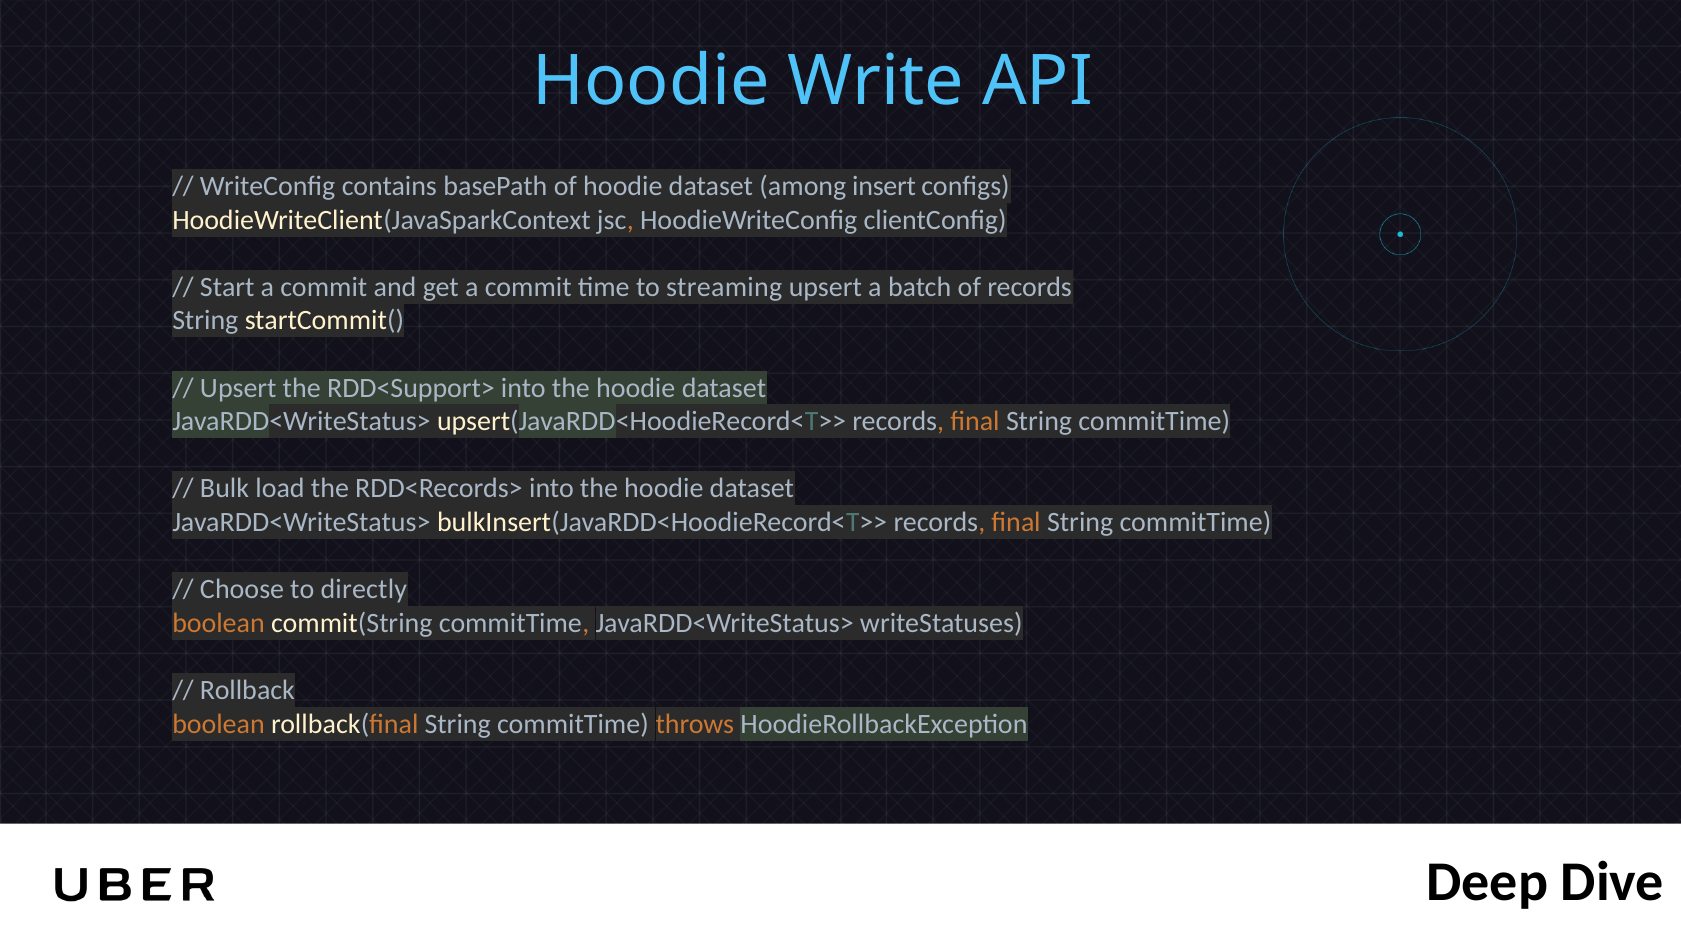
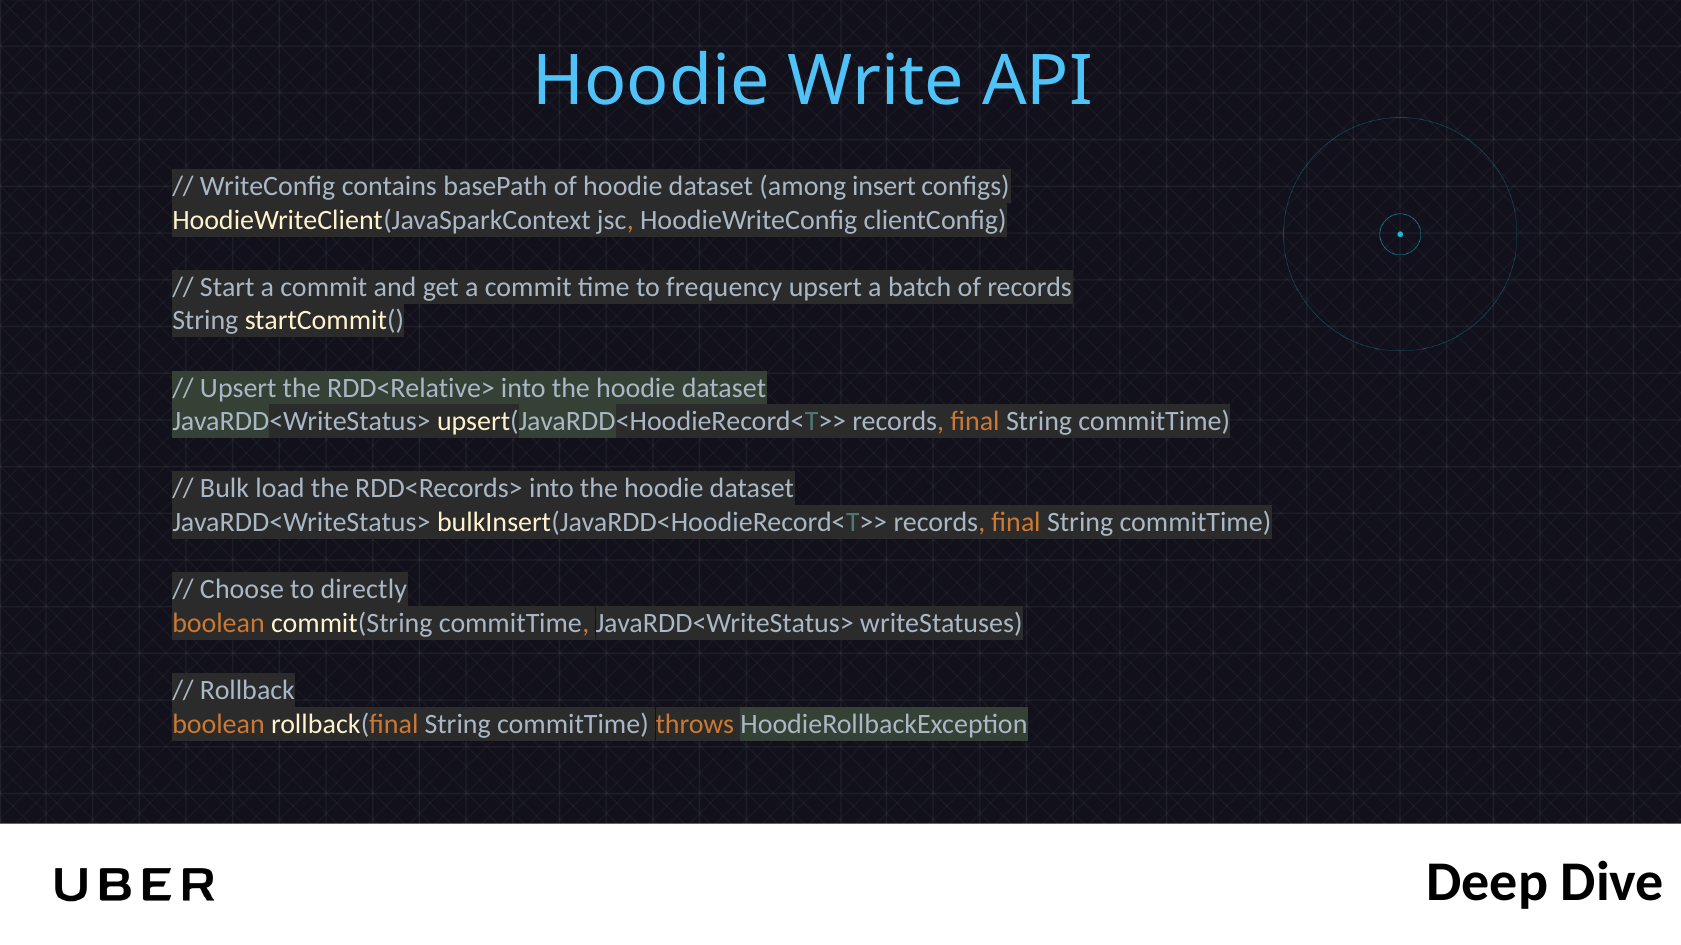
streaming: streaming -> frequency (724, 287)
RDD<Support>: RDD<Support> -> RDD<Relative> (411, 388)
